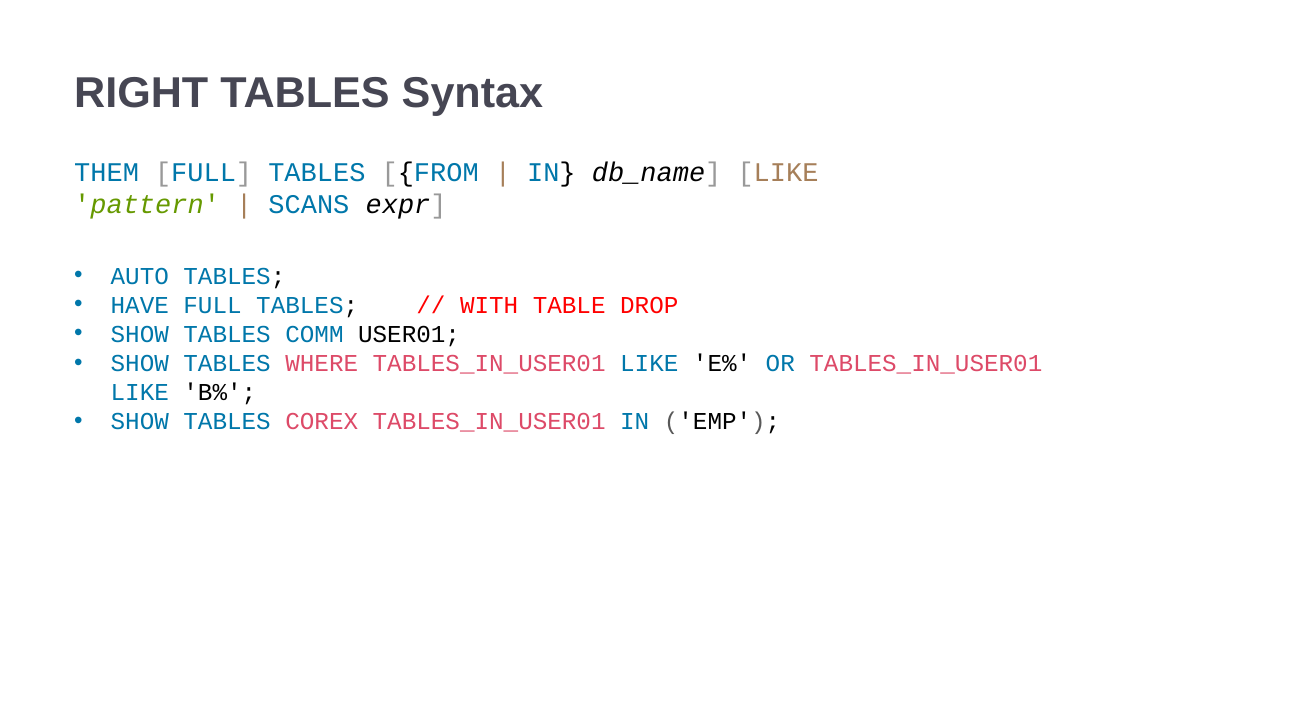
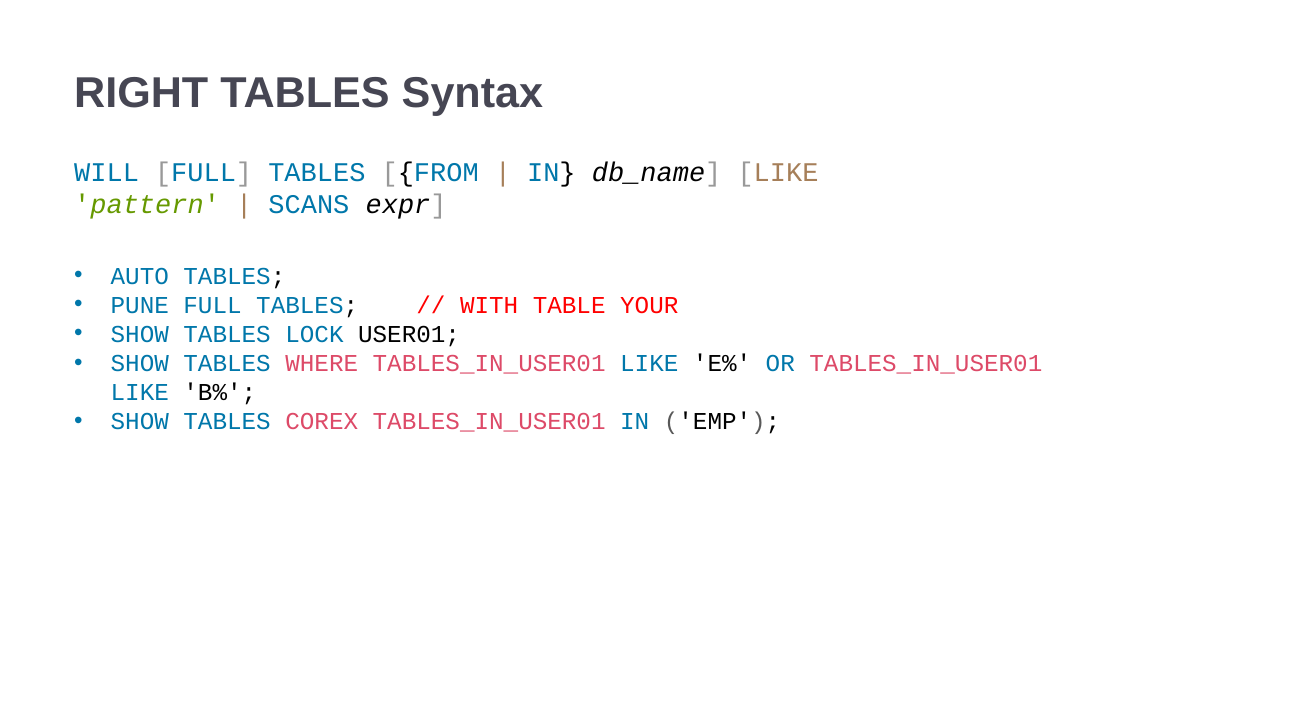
THEM: THEM -> WILL (107, 173)
HAVE: HAVE -> PUNE (140, 305)
DROP: DROP -> YOUR (649, 305)
COMM: COMM -> LOCK (314, 334)
